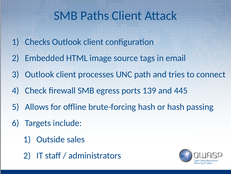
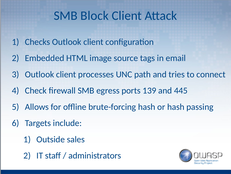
Paths: Paths -> Block (95, 16)
